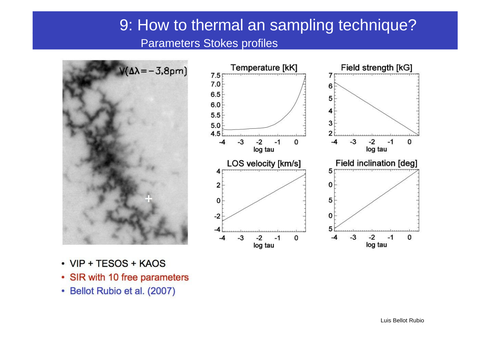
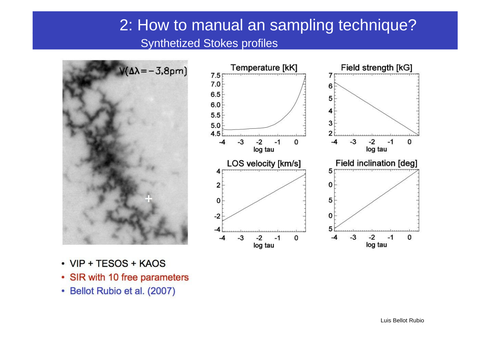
9: 9 -> 2 (126, 25)
thermal: thermal -> manual (217, 25)
Parameters: Parameters -> Synthetized (170, 44)
